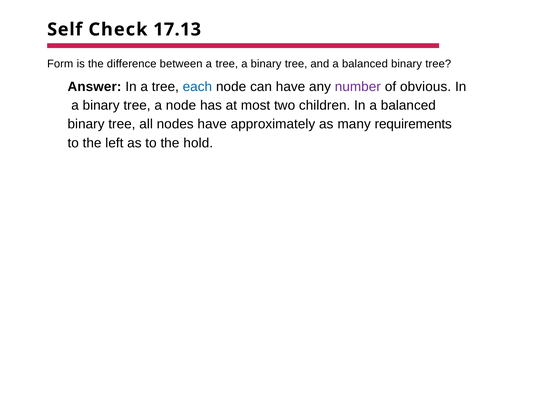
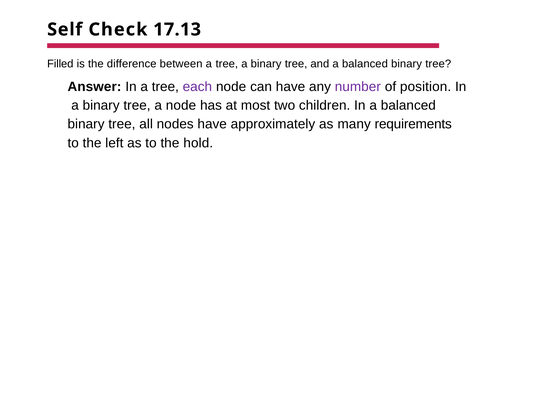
Form: Form -> Filled (60, 64)
each colour: blue -> purple (197, 87)
obvious: obvious -> position (426, 87)
